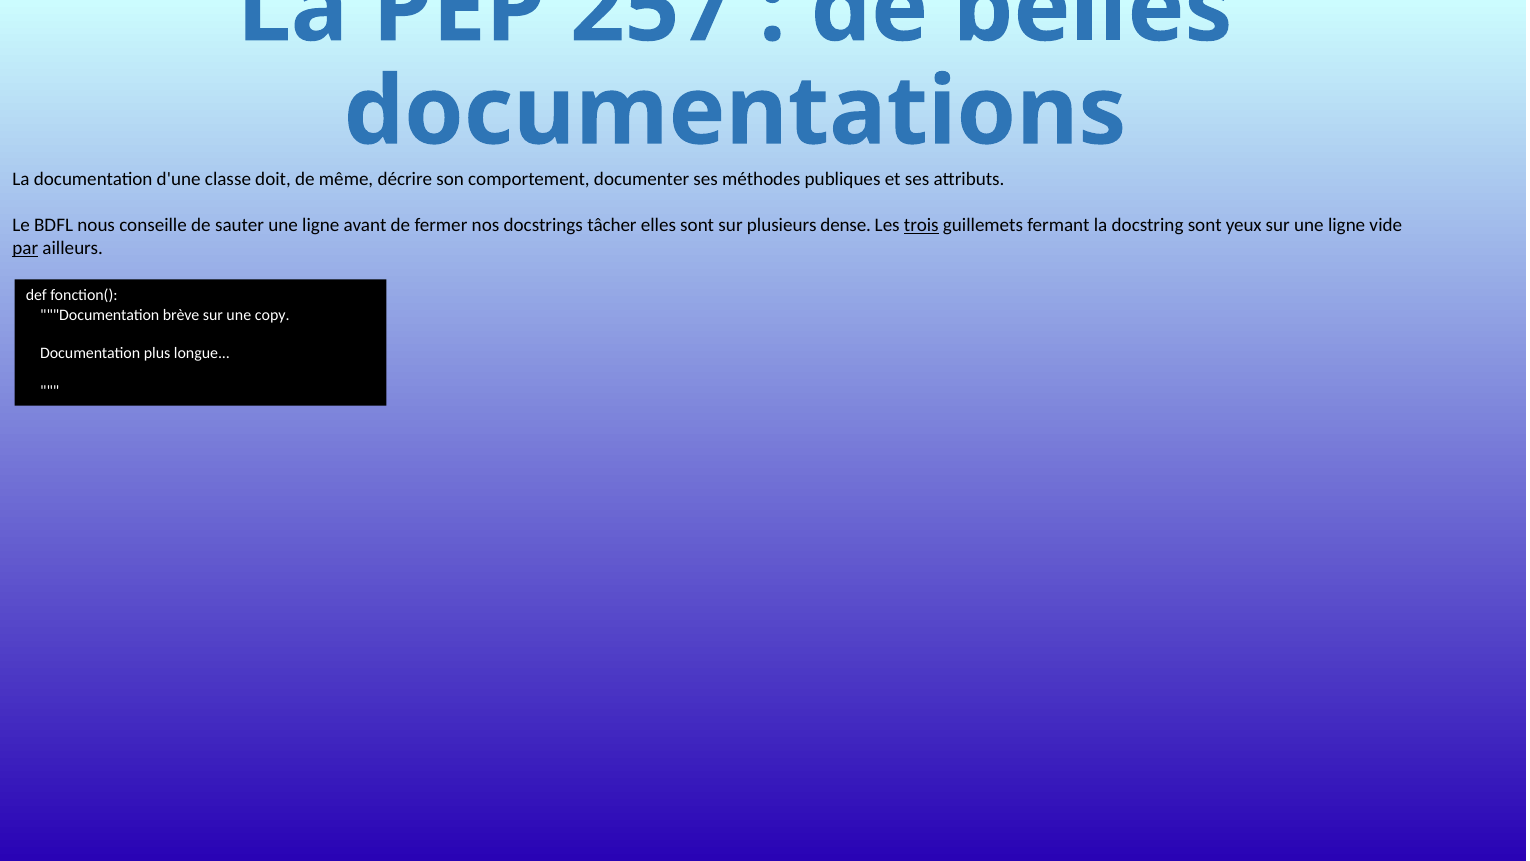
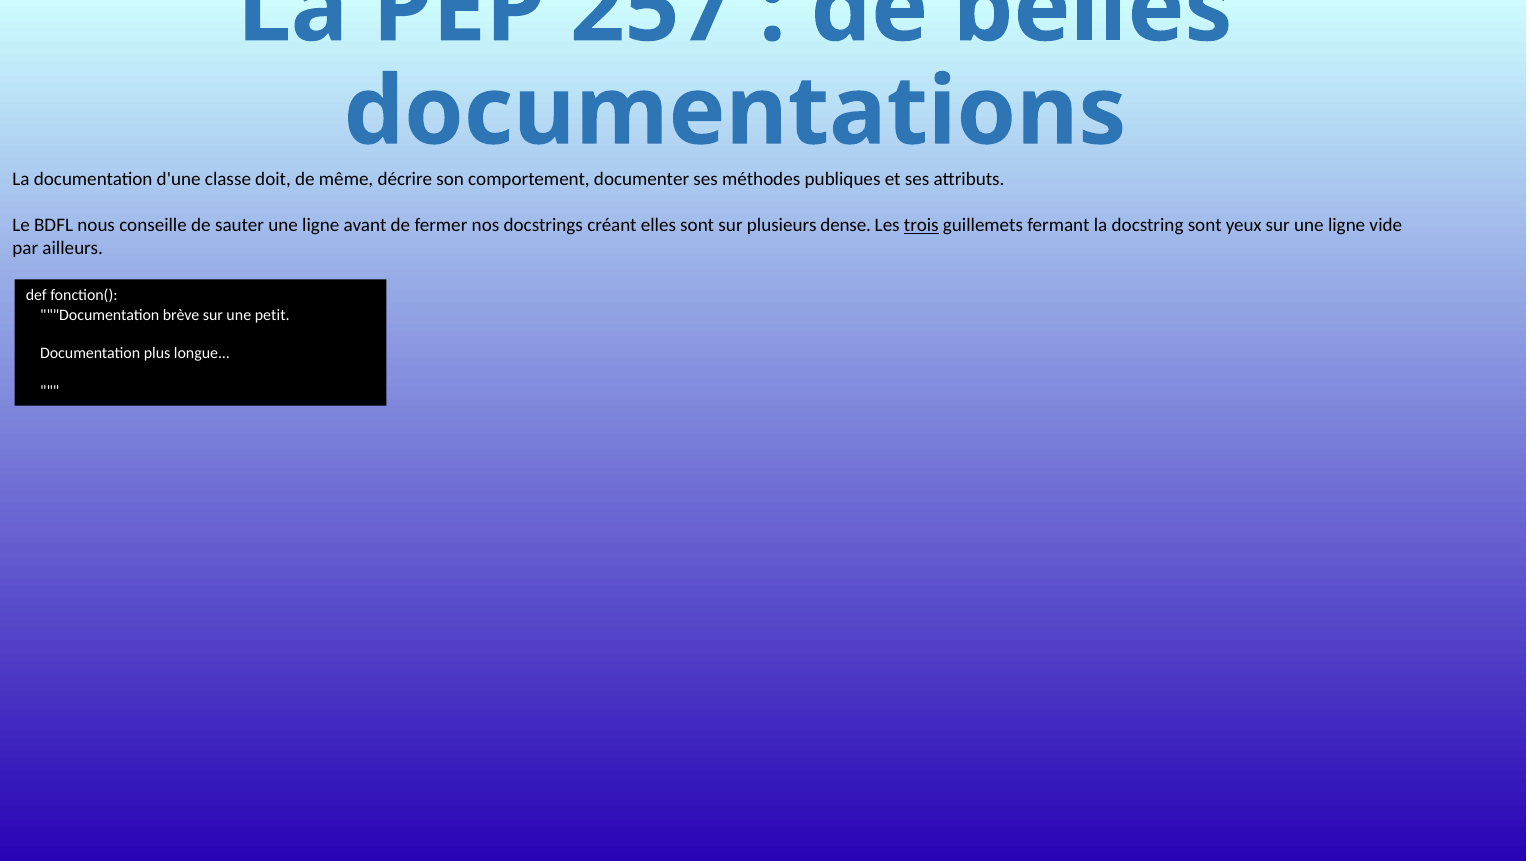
tâcher: tâcher -> créant (612, 225)
par underline: present -> none (25, 248)
copy: copy -> petit (272, 315)
